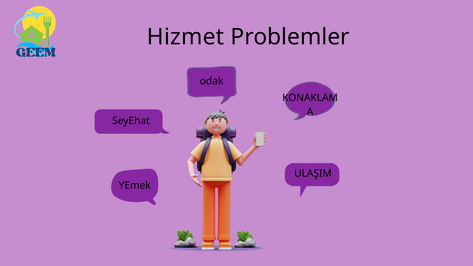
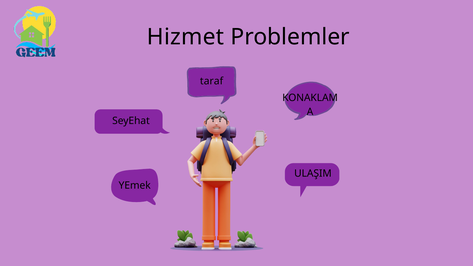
odak: odak -> taraf (212, 81)
